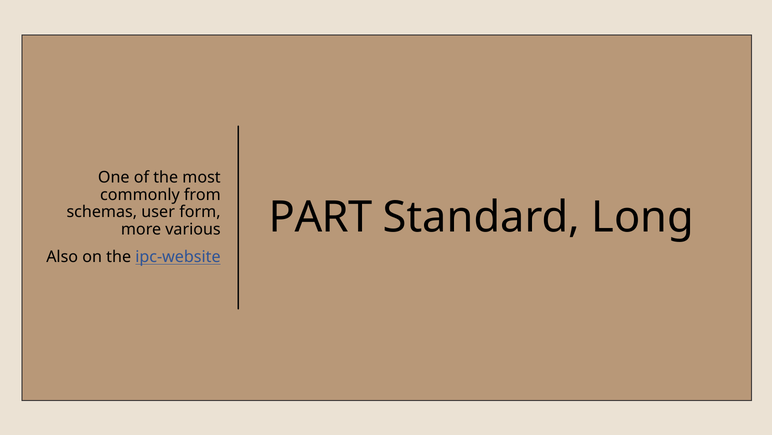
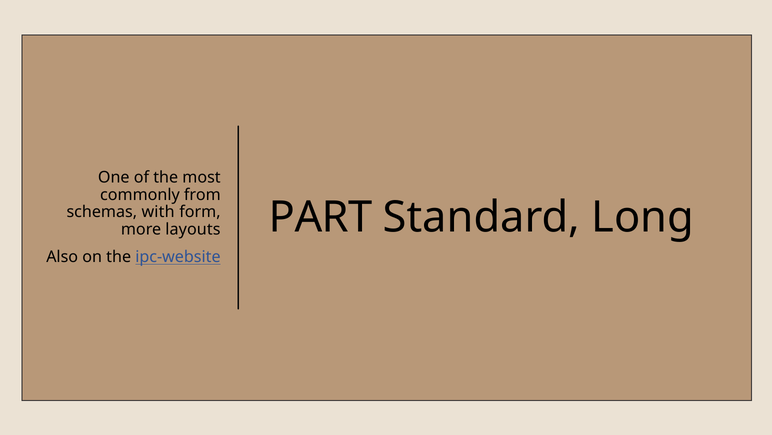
user: user -> with (158, 212)
various: various -> layouts (193, 229)
